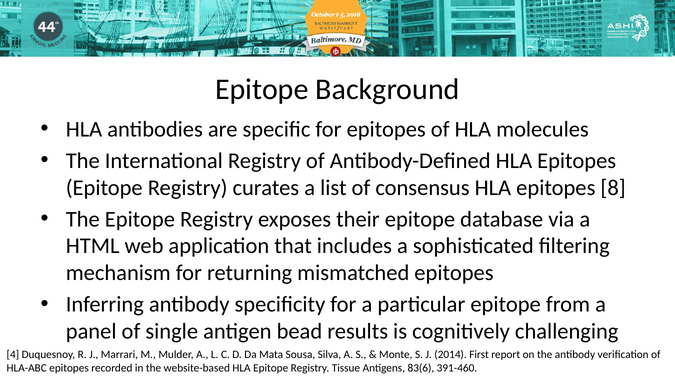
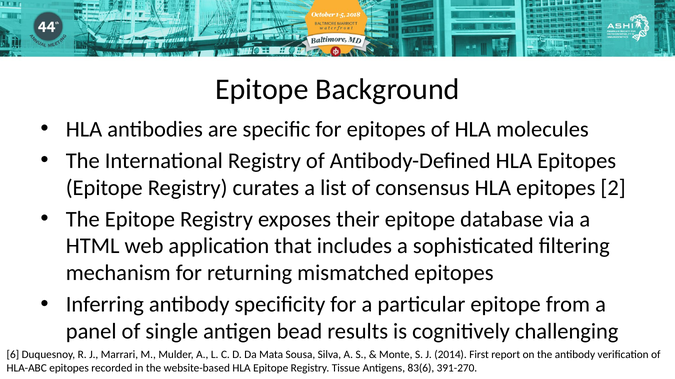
8: 8 -> 2 (613, 188)
4: 4 -> 6 (13, 355)
391-460: 391-460 -> 391-270 (457, 369)
